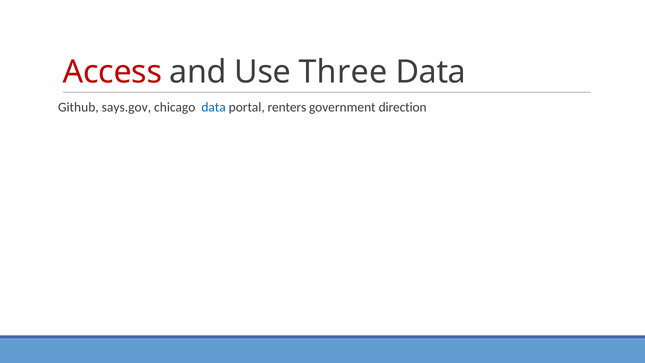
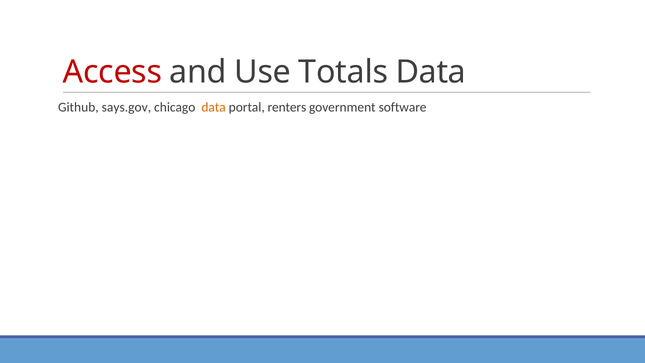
Three: Three -> Totals (343, 72)
data colour: blue -> orange (214, 107)
direction: direction -> software (403, 107)
